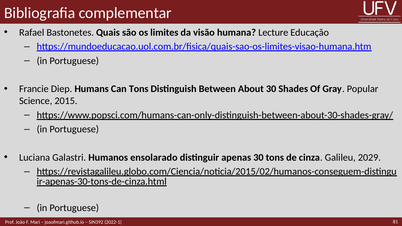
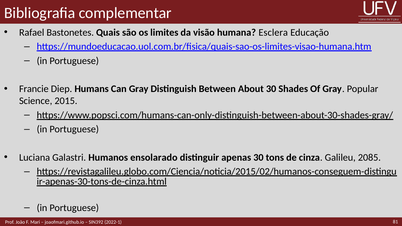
Lecture: Lecture -> Esclera (273, 32)
Can Tons: Tons -> Gray (139, 89)
2029: 2029 -> 2085 (369, 158)
